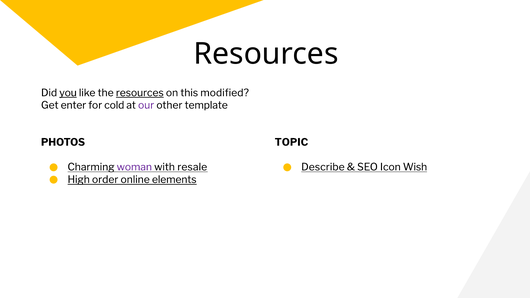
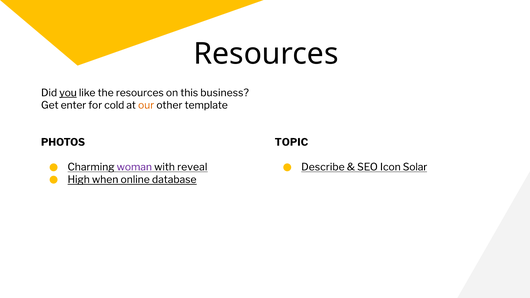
resources underline: present -> none (140, 93)
modified: modified -> business (225, 93)
our colour: purple -> orange (146, 105)
resale: resale -> reveal (192, 167)
Wish: Wish -> Solar (415, 167)
order: order -> when (105, 180)
elements: elements -> database (174, 180)
